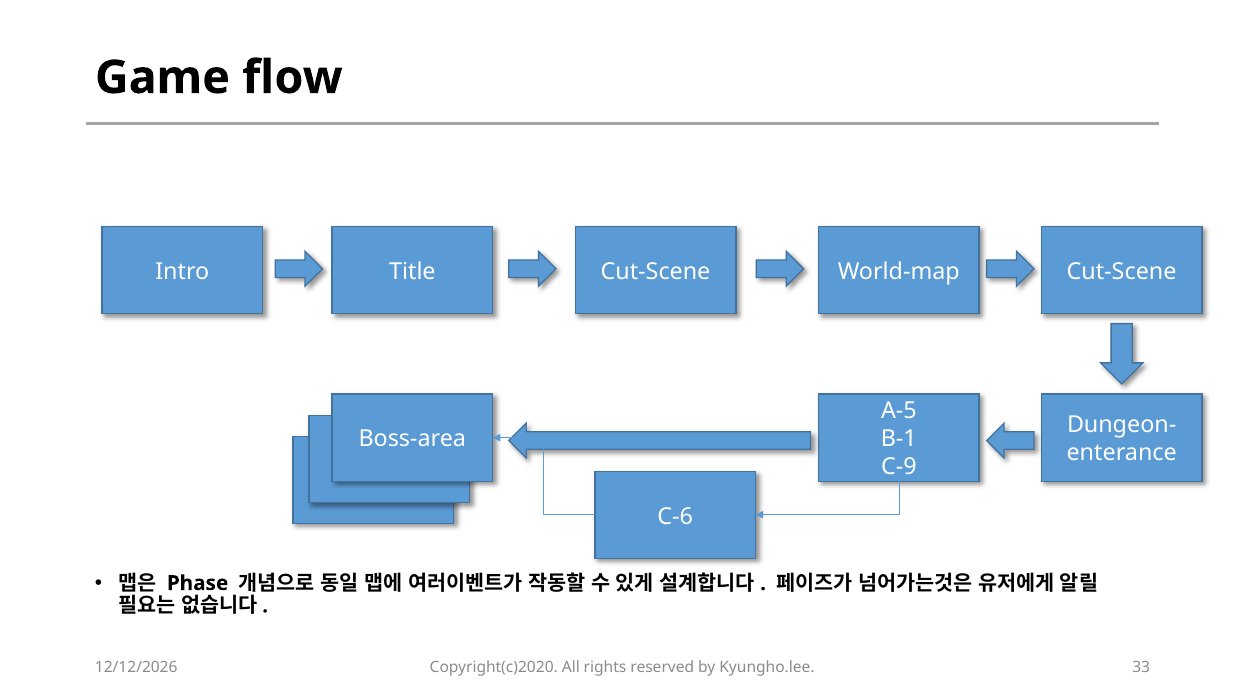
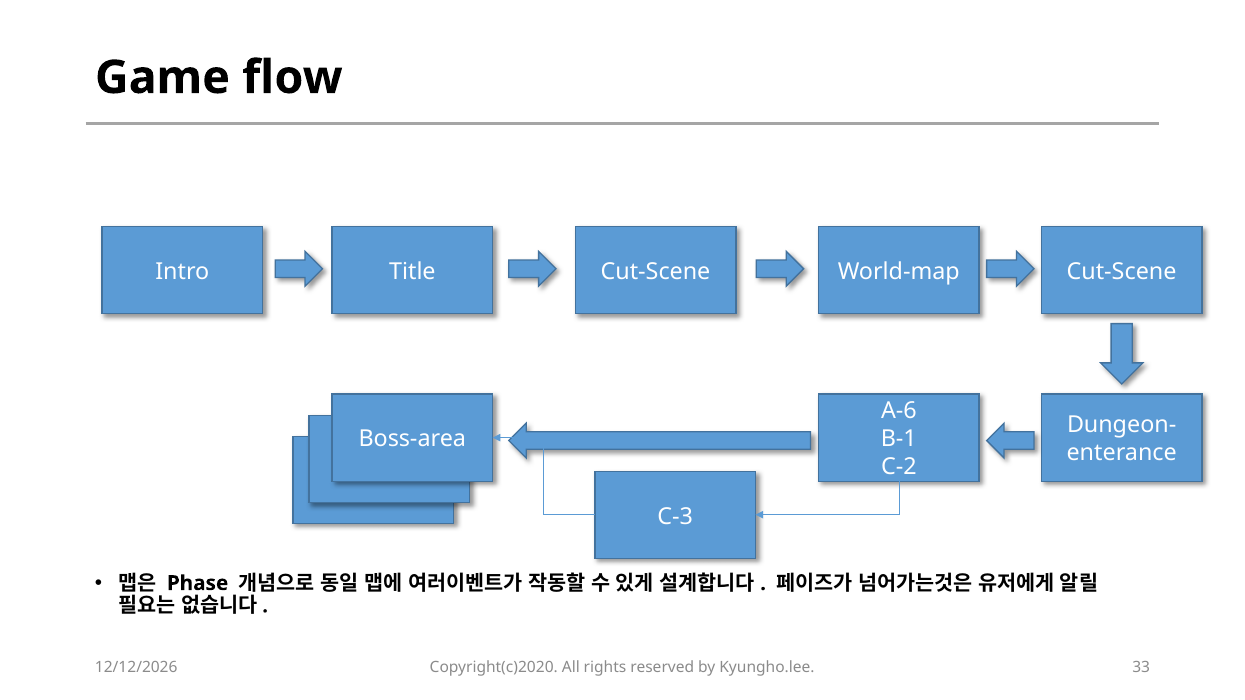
A-5: A-5 -> A-6 (899, 411)
C-9: C-9 -> C-2 (899, 467)
C-6: C-6 -> C-3 (675, 517)
